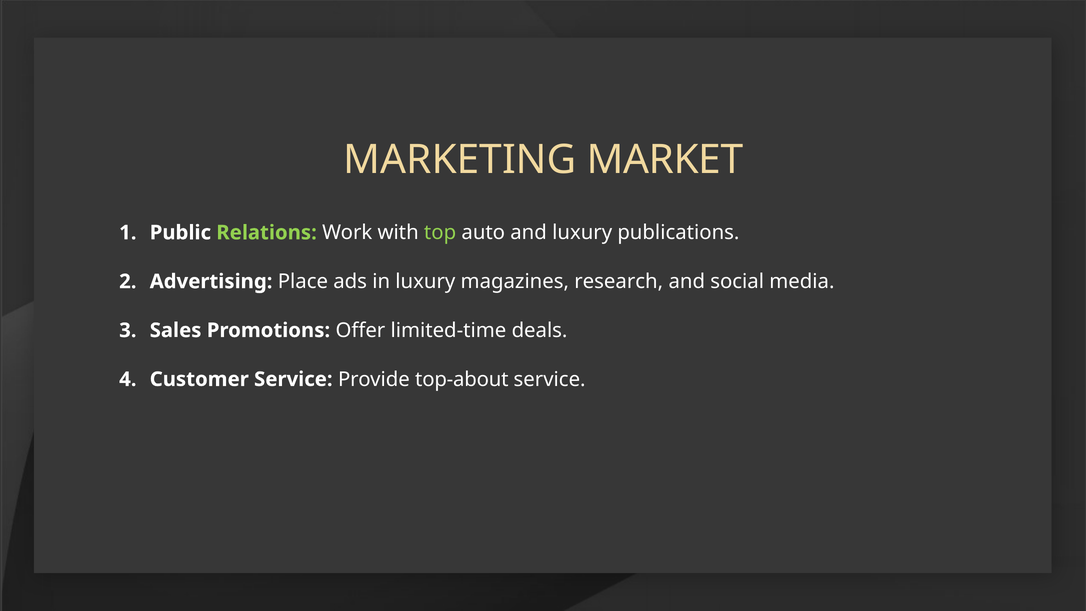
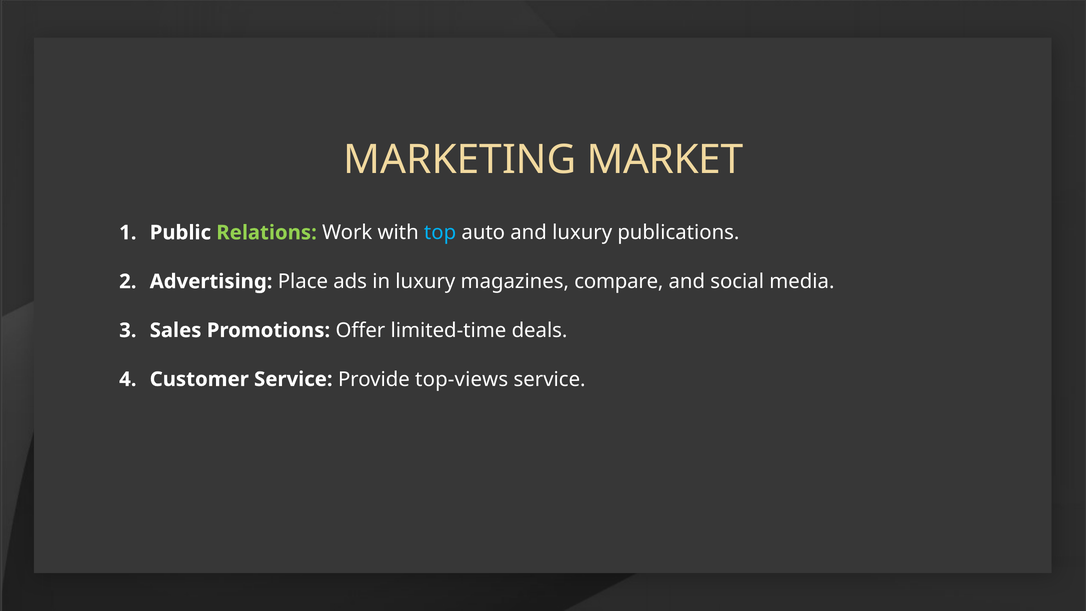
top colour: light green -> light blue (440, 233)
research: research -> compare (619, 281)
top-about: top-about -> top-views (462, 379)
